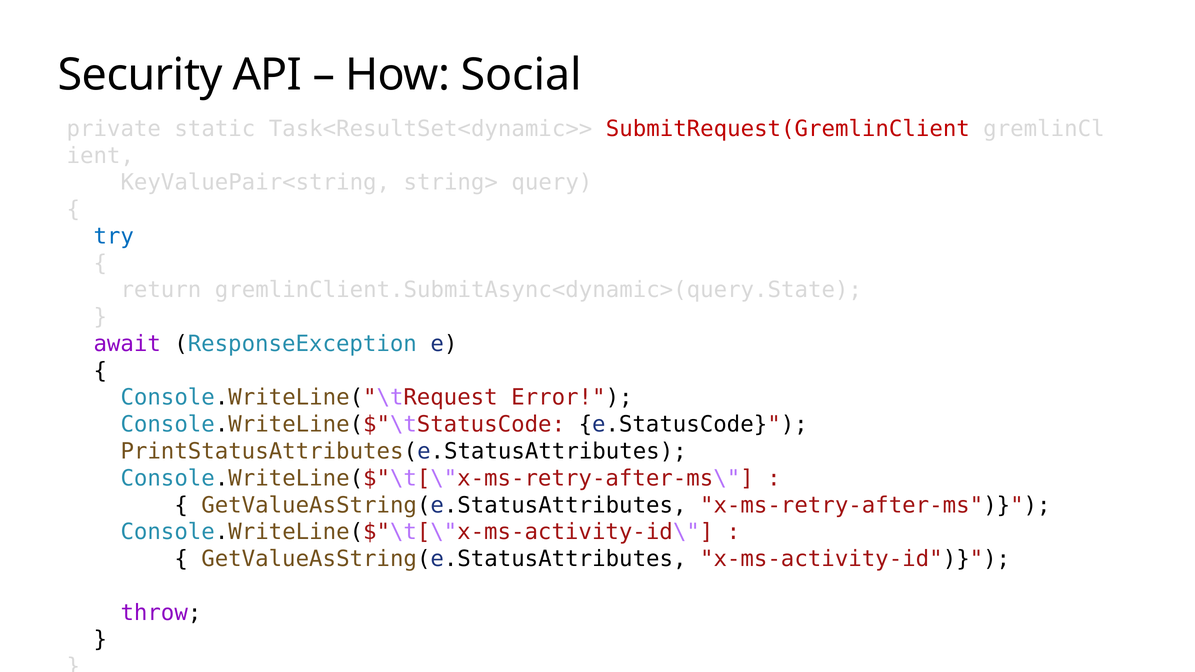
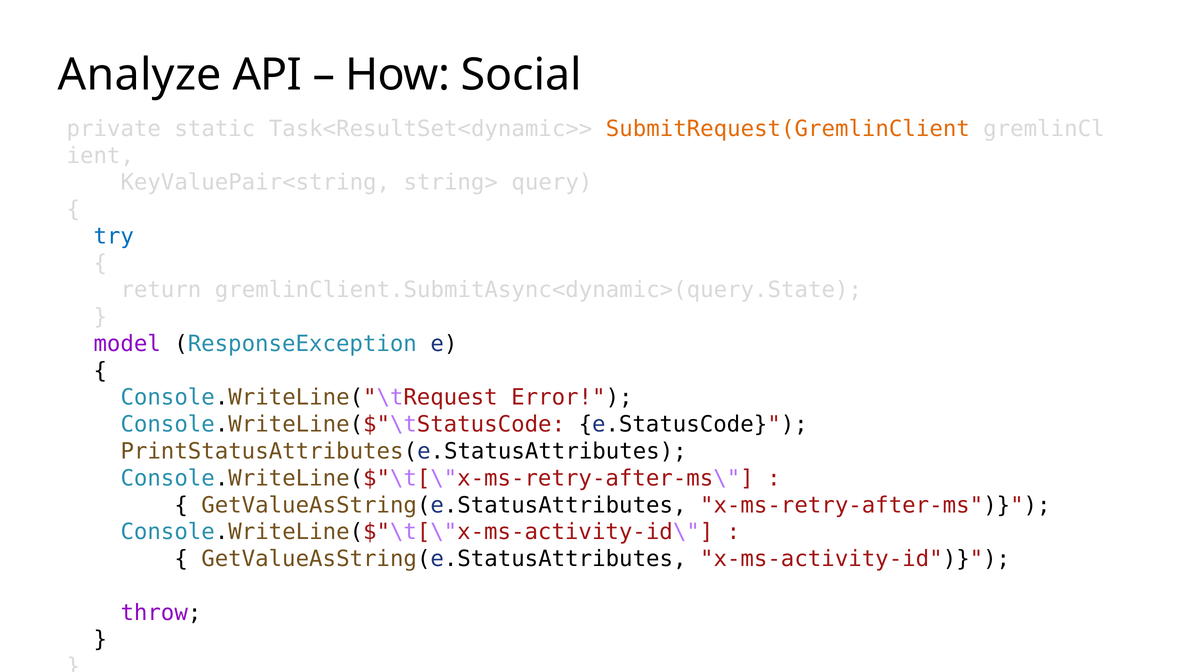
Security: Security -> Analyze (140, 75)
SubmitRequest(GremlinClient colour: red -> orange (788, 129)
await: await -> model (127, 344)
